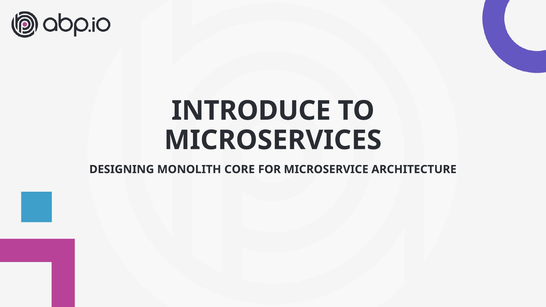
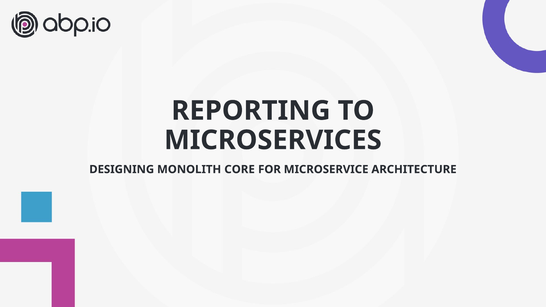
INTRODUCE: INTRODUCE -> REPORTING (251, 111)
